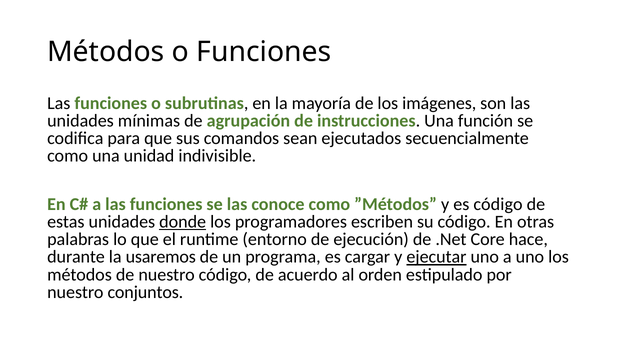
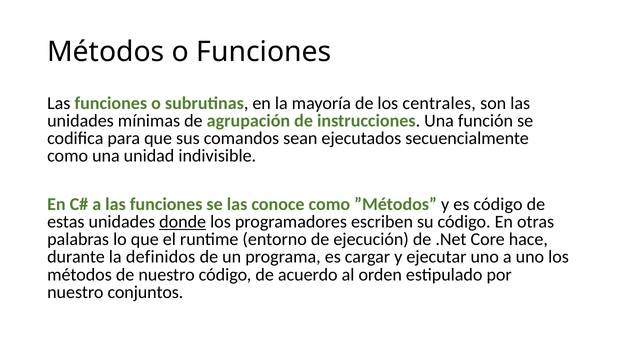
imágenes: imágenes -> centrales (439, 103)
usaremos: usaremos -> definidos (161, 257)
ejecutar underline: present -> none (436, 257)
